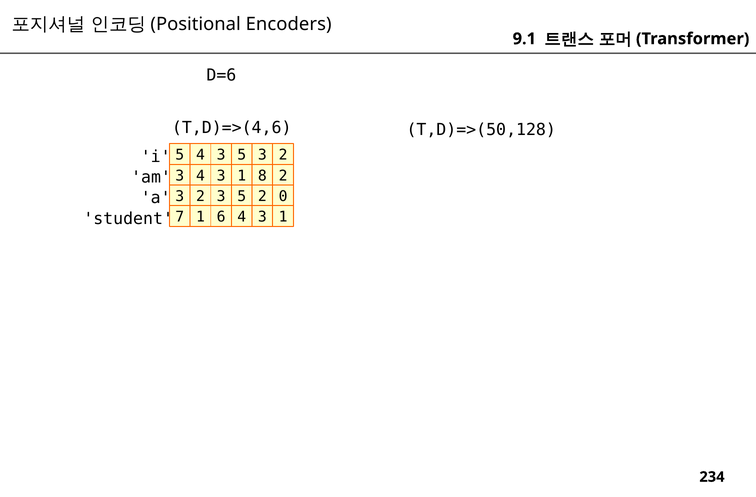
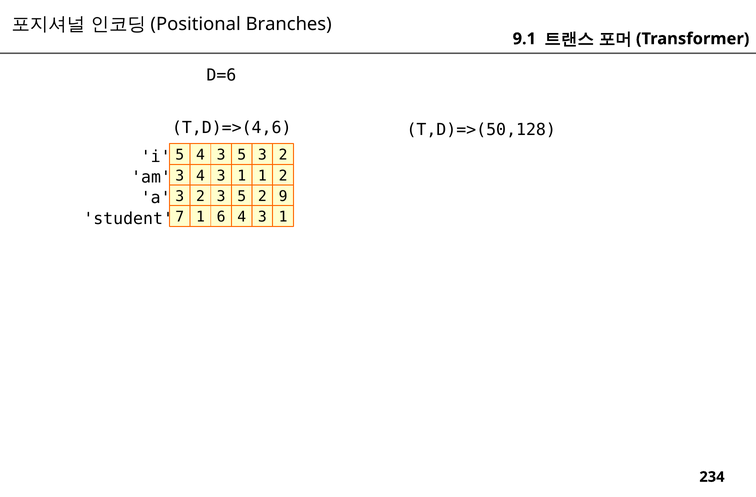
Encoders: Encoders -> Branches (289, 24)
1 8: 8 -> 1 (262, 176)
0: 0 -> 9 (283, 196)
